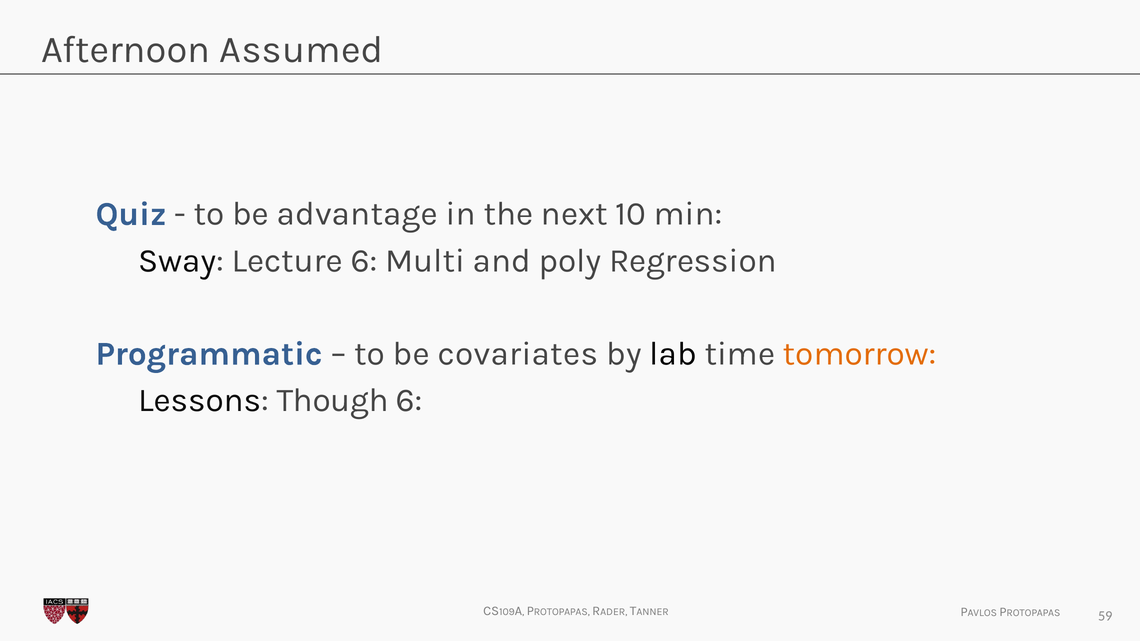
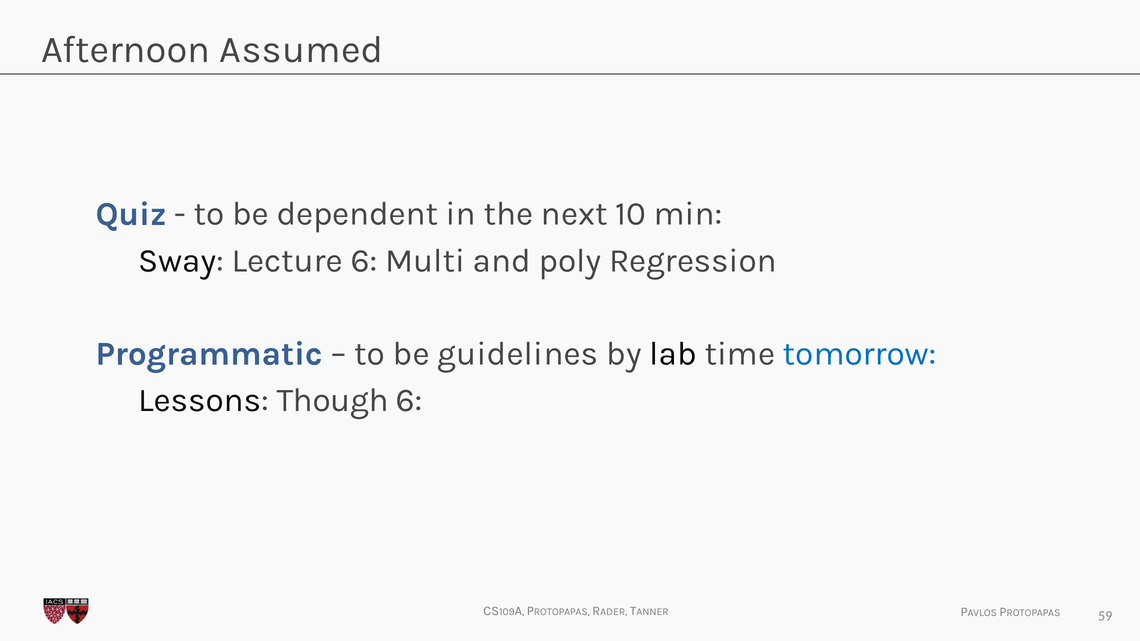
advantage: advantage -> dependent (357, 214)
covariates: covariates -> guidelines (518, 354)
tomorrow colour: orange -> blue (860, 354)
